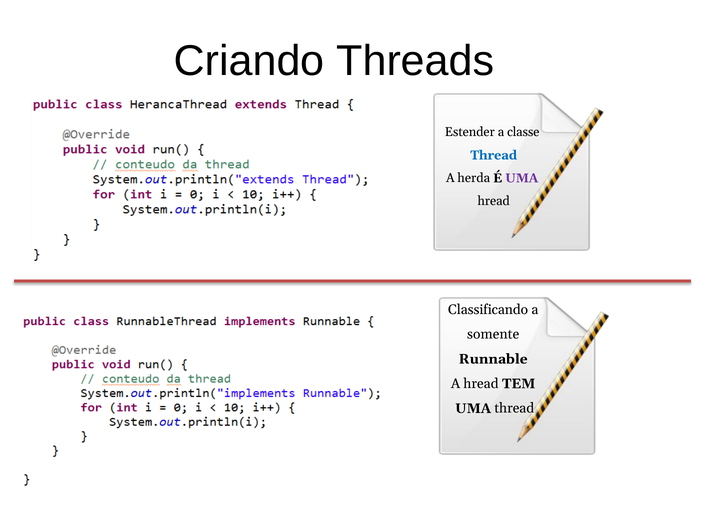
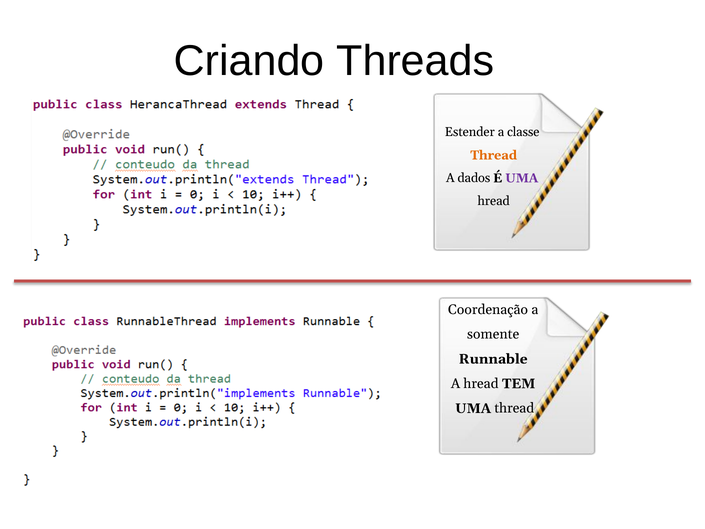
Thread colour: blue -> orange (494, 155)
herda: herda -> dados (474, 178)
Classificando: Classificando -> Coordenação (488, 310)
